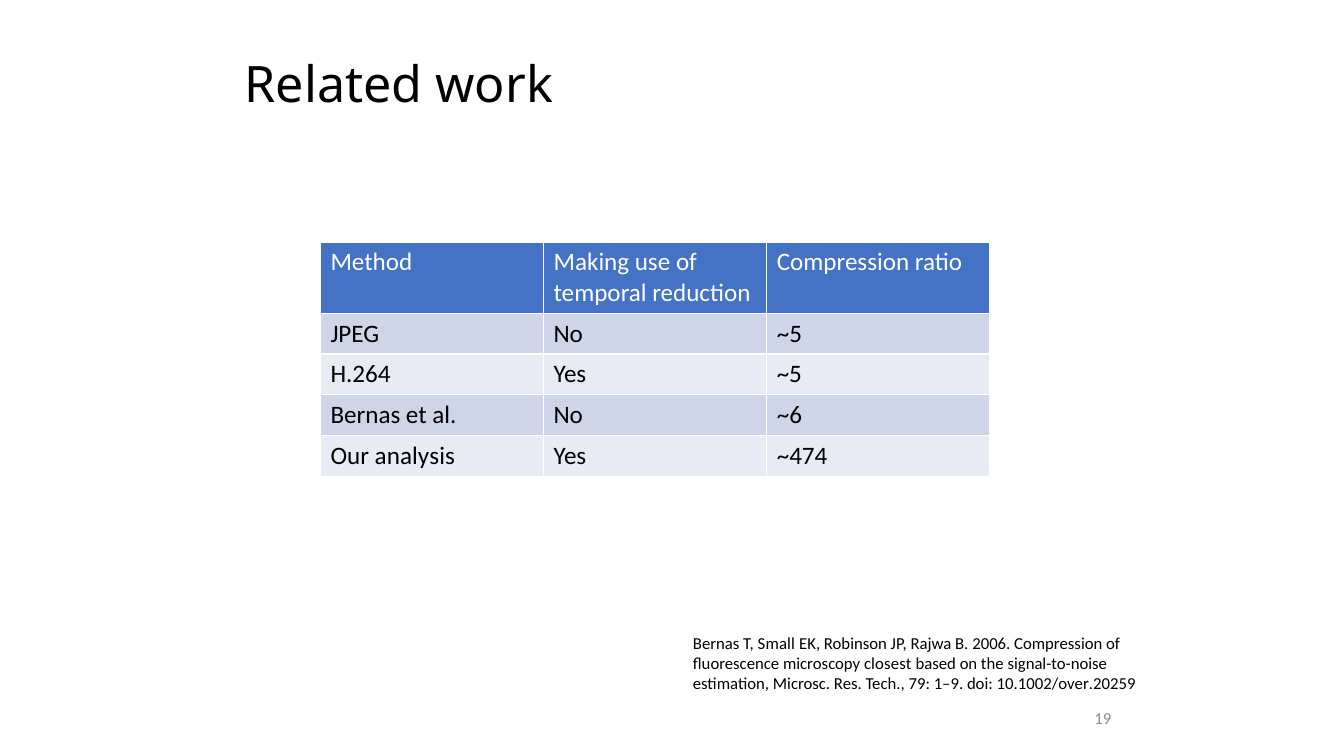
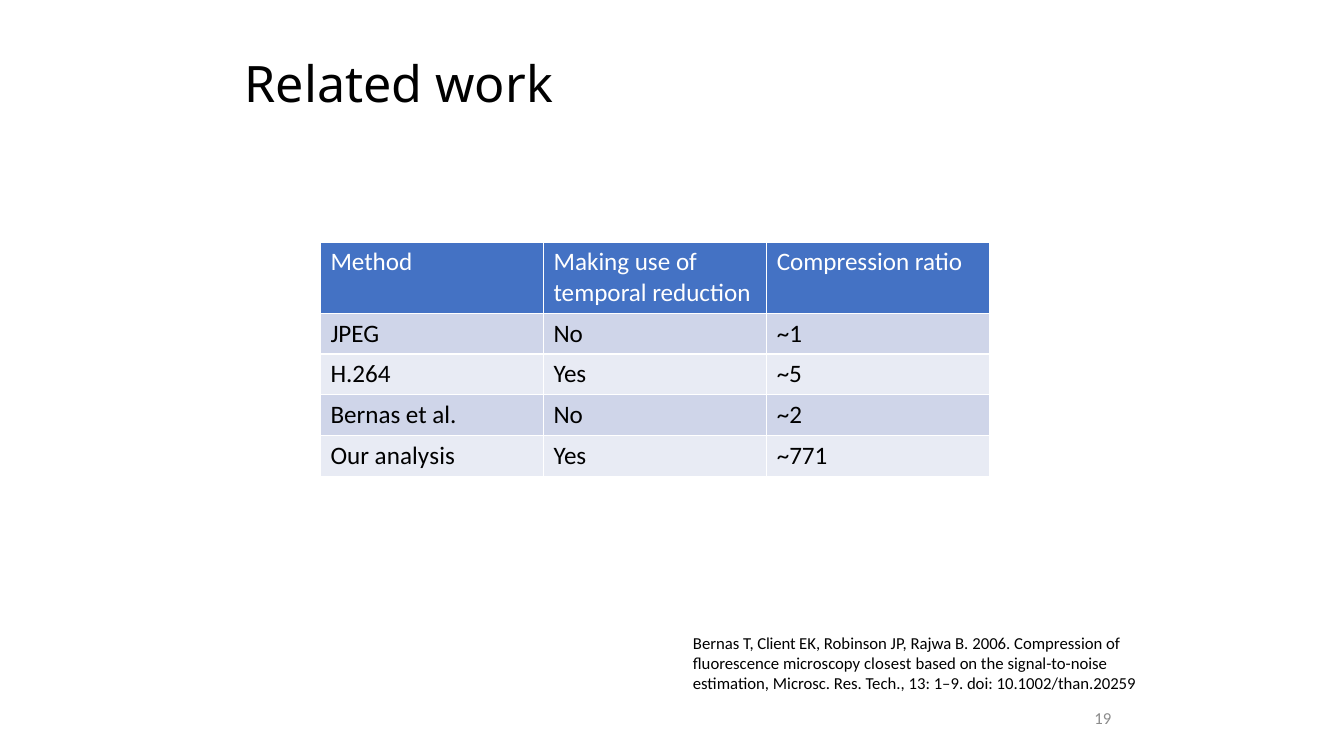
No ~5: ~5 -> ~1 (789, 334)
~6: ~6 -> ~2 (789, 415)
~474: ~474 -> ~771 (802, 456)
Small: Small -> Client (777, 644)
79: 79 -> 13 (919, 685)
10.1002/over.20259: 10.1002/over.20259 -> 10.1002/than.20259 (1066, 685)
